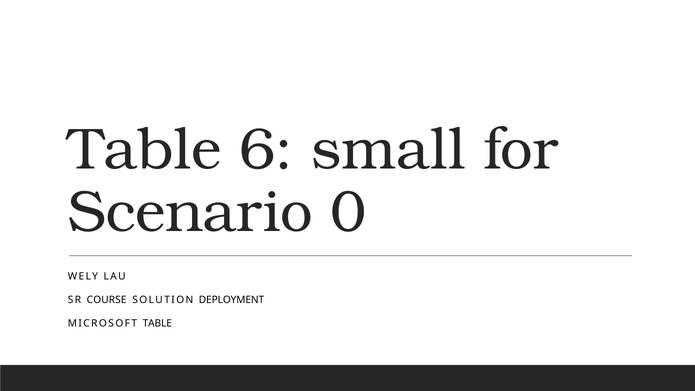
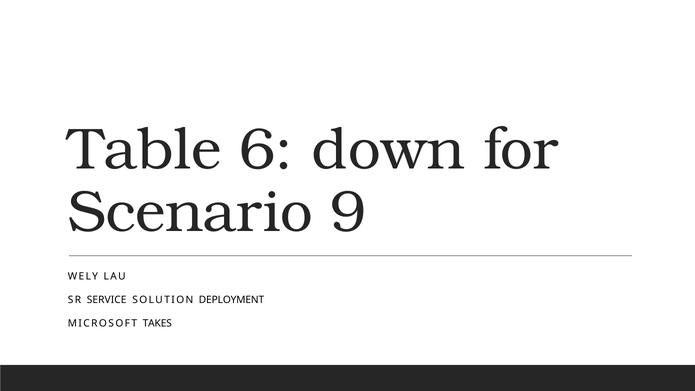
small: small -> down (388, 150)
0: 0 -> 9 (348, 212)
COURSE: COURSE -> SERVICE (107, 300)
MICROSOFT TABLE: TABLE -> TAKES (157, 323)
